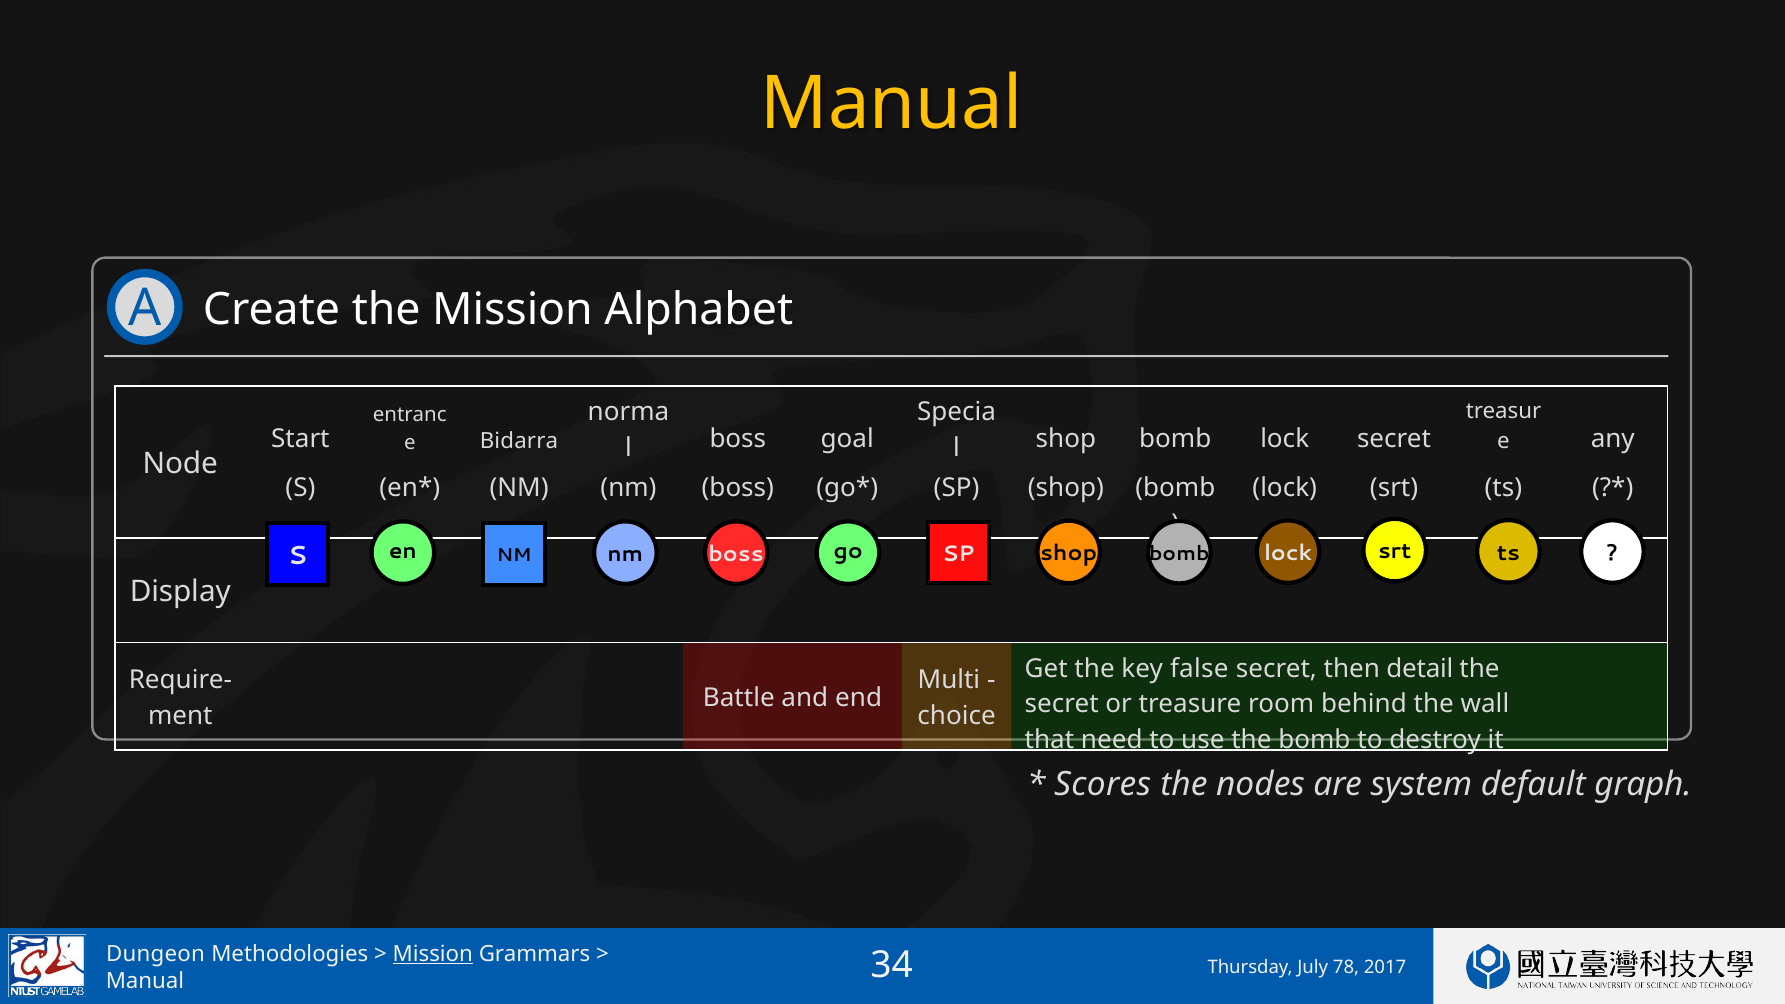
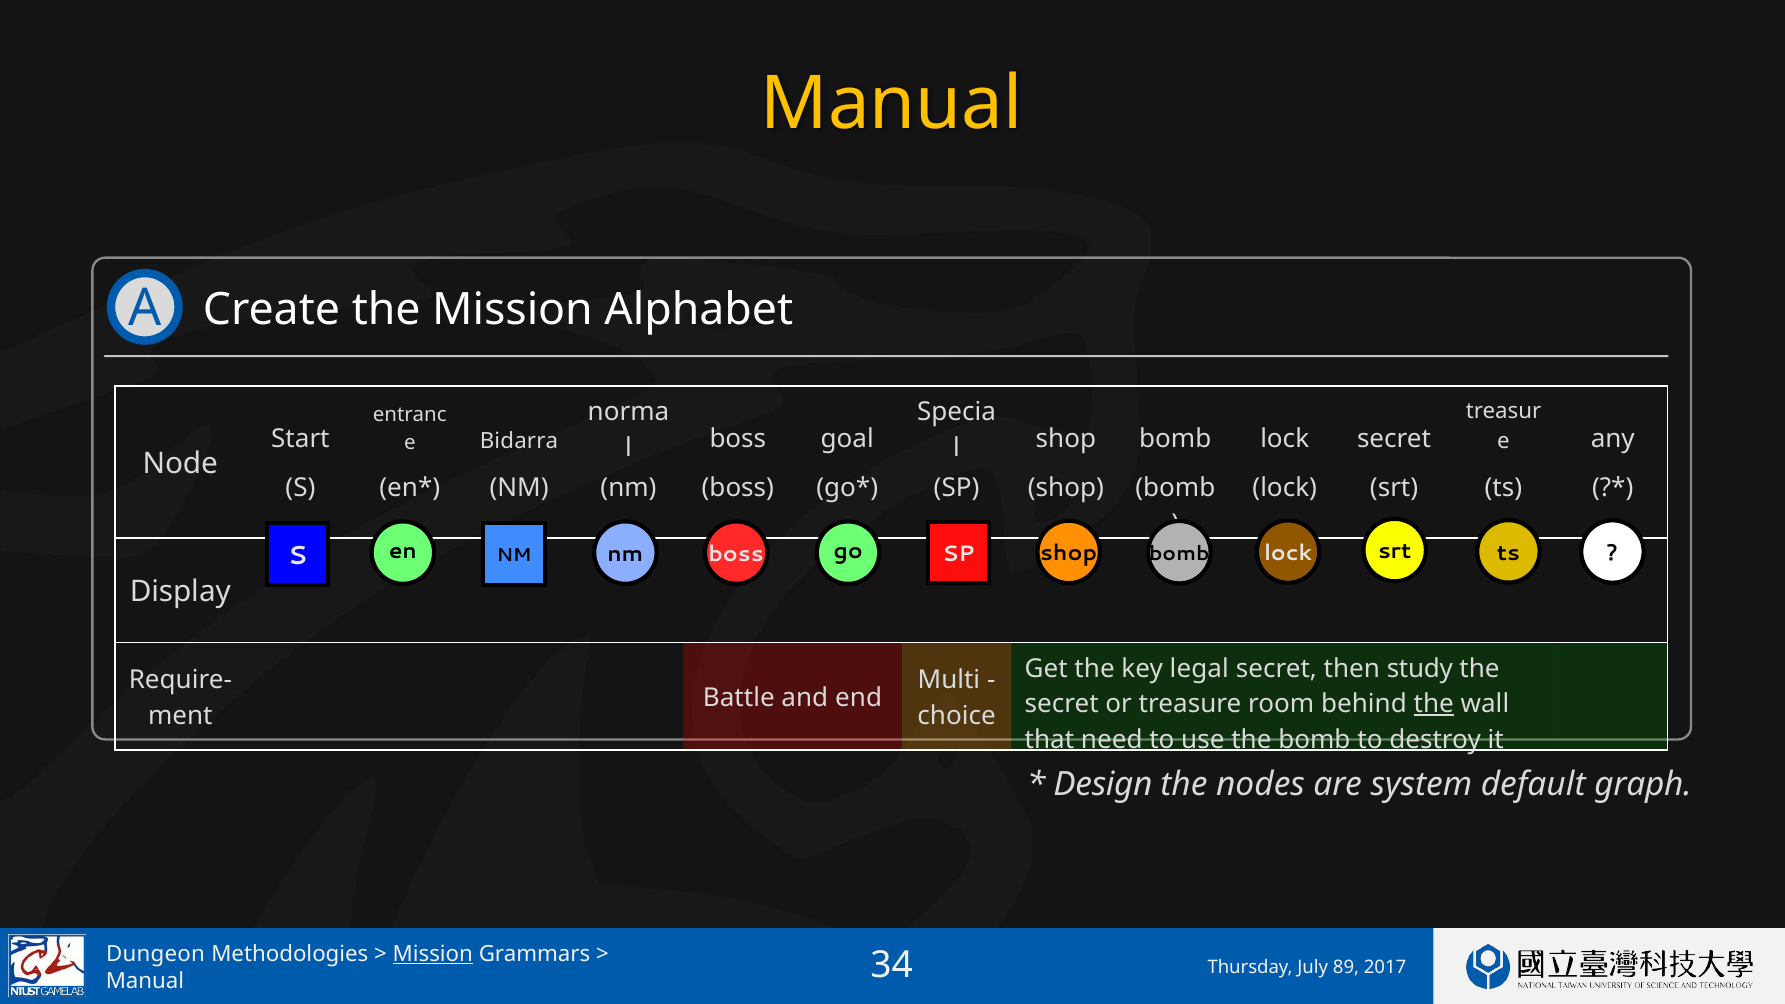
false: false -> legal (1199, 669)
detail: detail -> study (1420, 669)
the underline: none -> present (1434, 704)
Scores: Scores -> Design (1103, 784)
78: 78 -> 89 (1346, 967)
